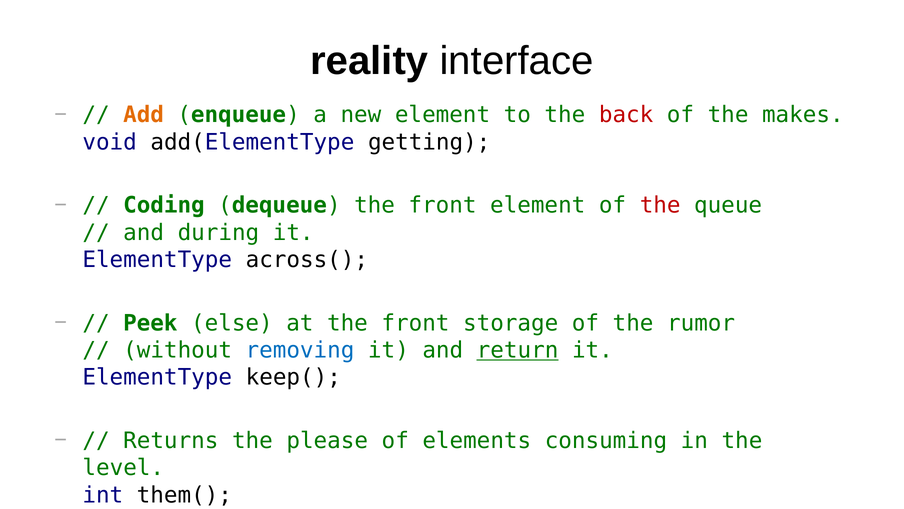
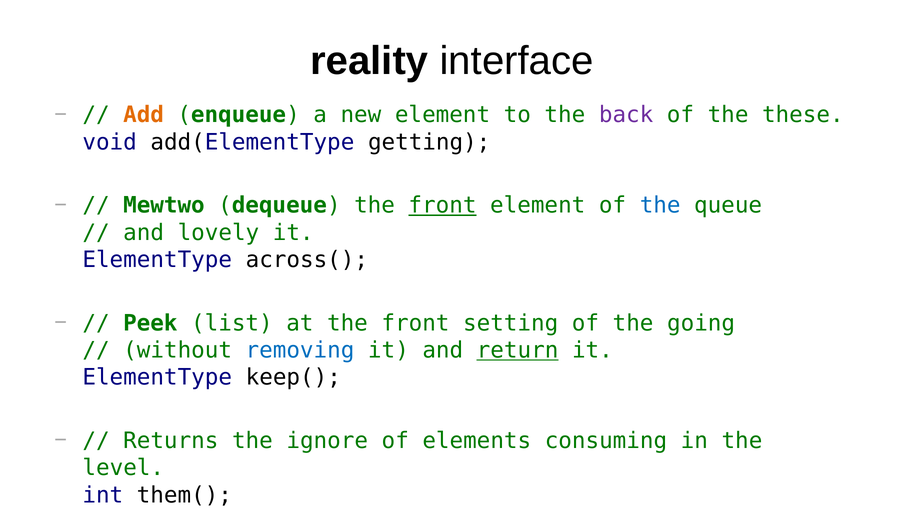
back colour: red -> purple (626, 115)
makes: makes -> these (803, 115)
Coding: Coding -> Mewtwo (164, 205)
front underline: none -> present (443, 205)
the colour: red -> blue (660, 205)
during: during -> lovely (218, 232)
else: else -> list (232, 323)
storage: storage -> setting (511, 323)
rumor: rumor -> going (701, 323)
please: please -> ignore (327, 440)
